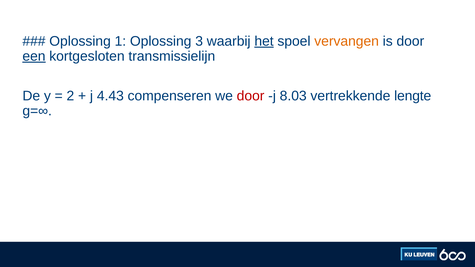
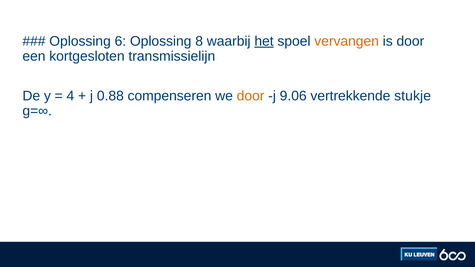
1: 1 -> 6 (120, 41)
3: 3 -> 8 (199, 41)
een underline: present -> none (34, 56)
2: 2 -> 4 (70, 96)
4.43: 4.43 -> 0.88 (110, 96)
door colour: red -> orange (251, 96)
8.03: 8.03 -> 9.06 (293, 96)
lengte: lengte -> stukje (413, 96)
